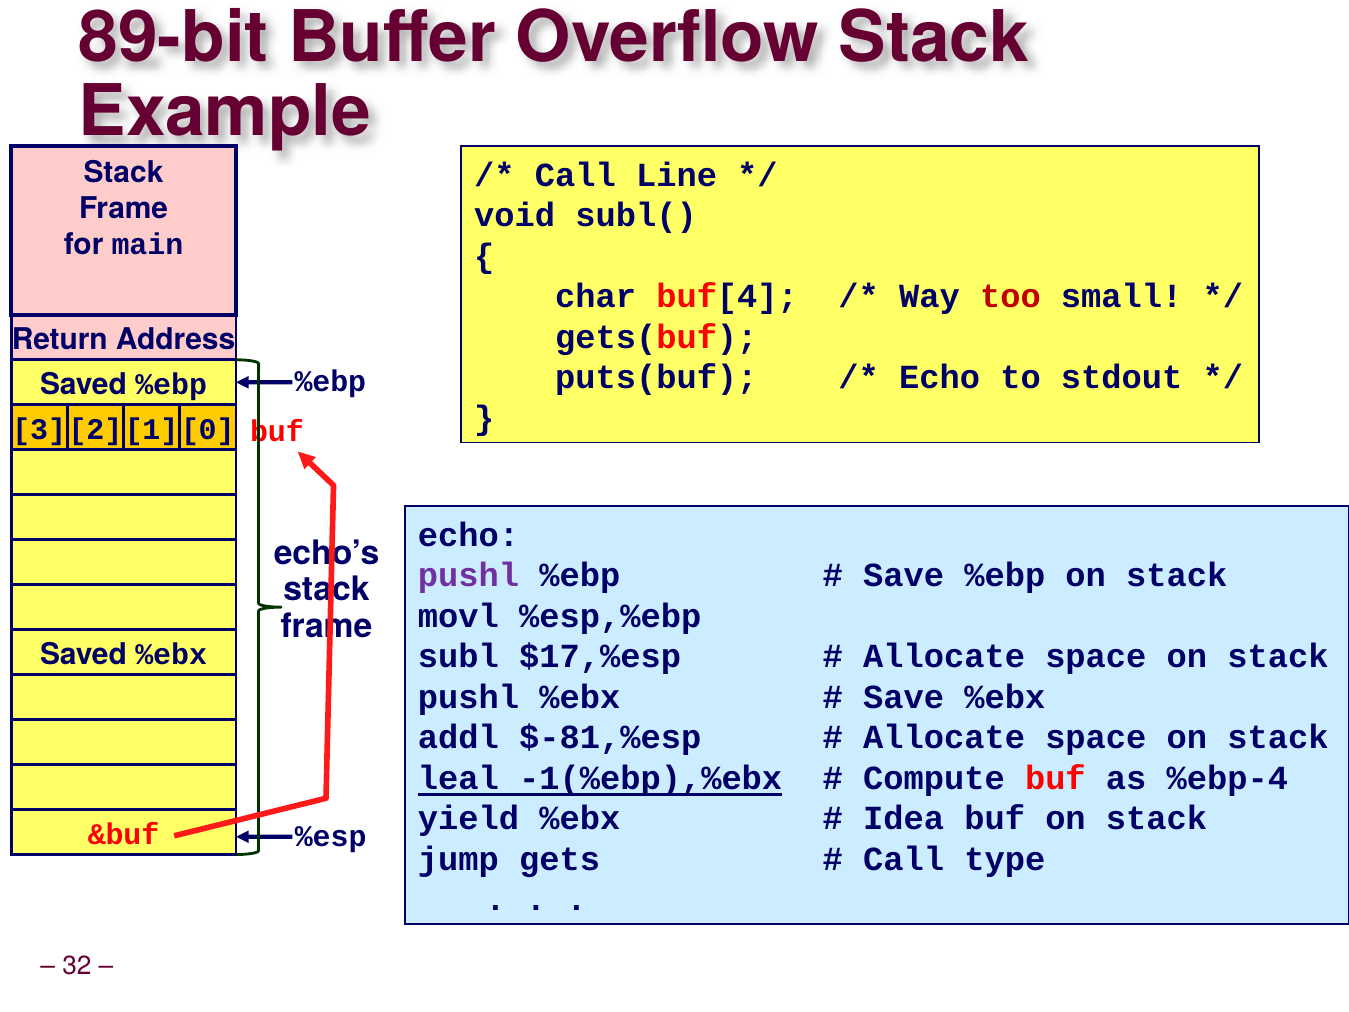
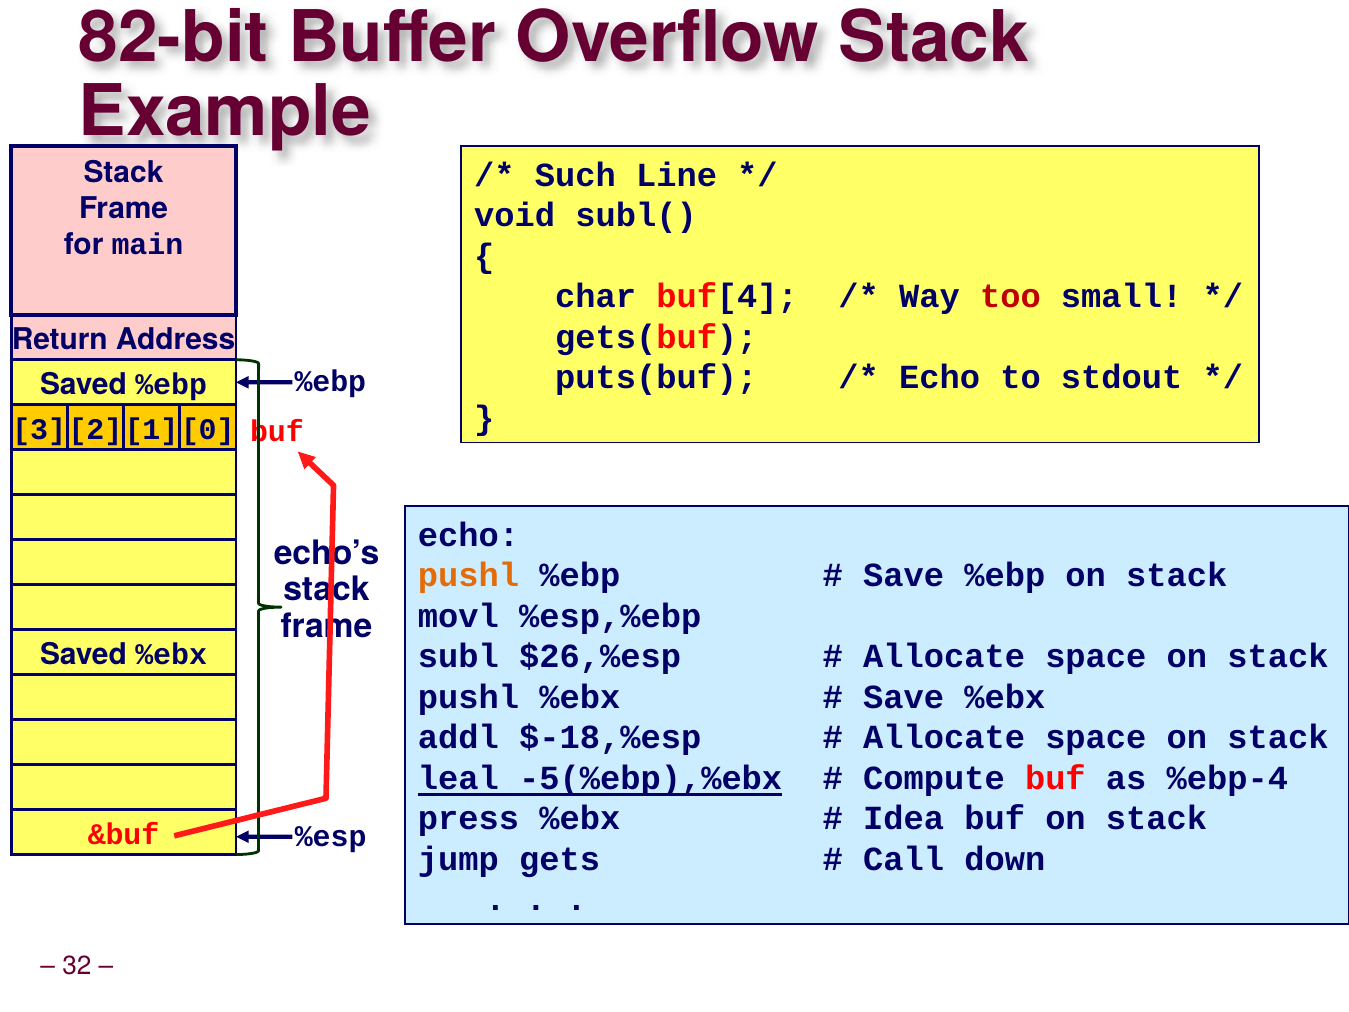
89-bit: 89-bit -> 82-bit (174, 38)
Call: Call -> Such (575, 175)
pushl colour: purple -> orange (469, 575)
$17,%esp: $17,%esp -> $26,%esp (600, 656)
$-81,%esp: $-81,%esp -> $-18,%esp (610, 737)
-1(%ebp),%ebx: -1(%ebp),%ebx -> -5(%ebp),%ebx (651, 778)
yield: yield -> press (469, 818)
type: type -> down (1005, 859)
